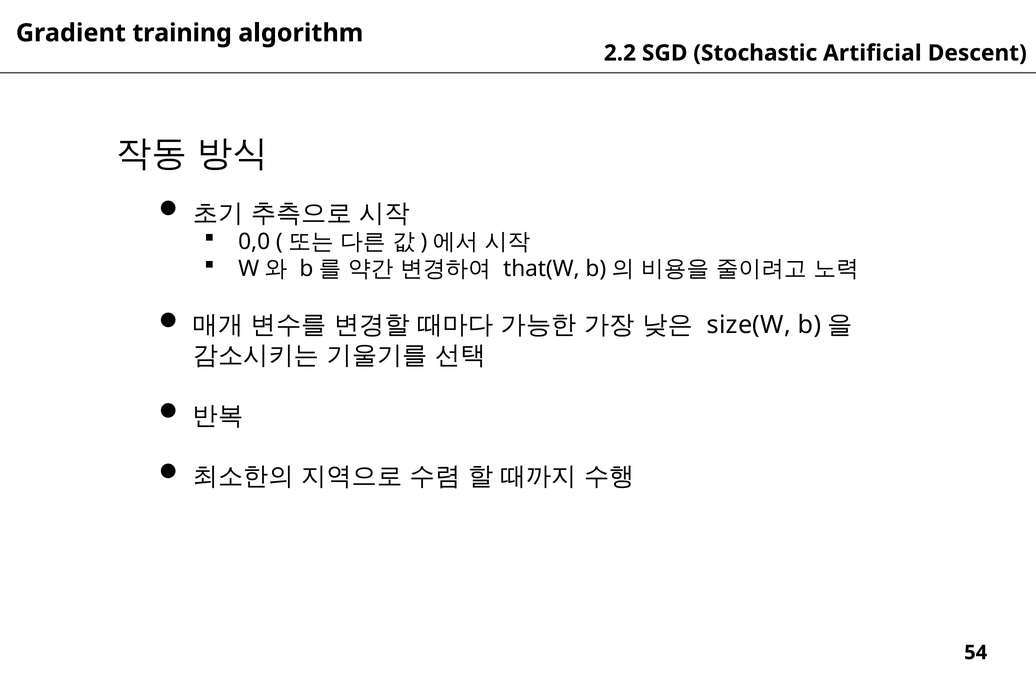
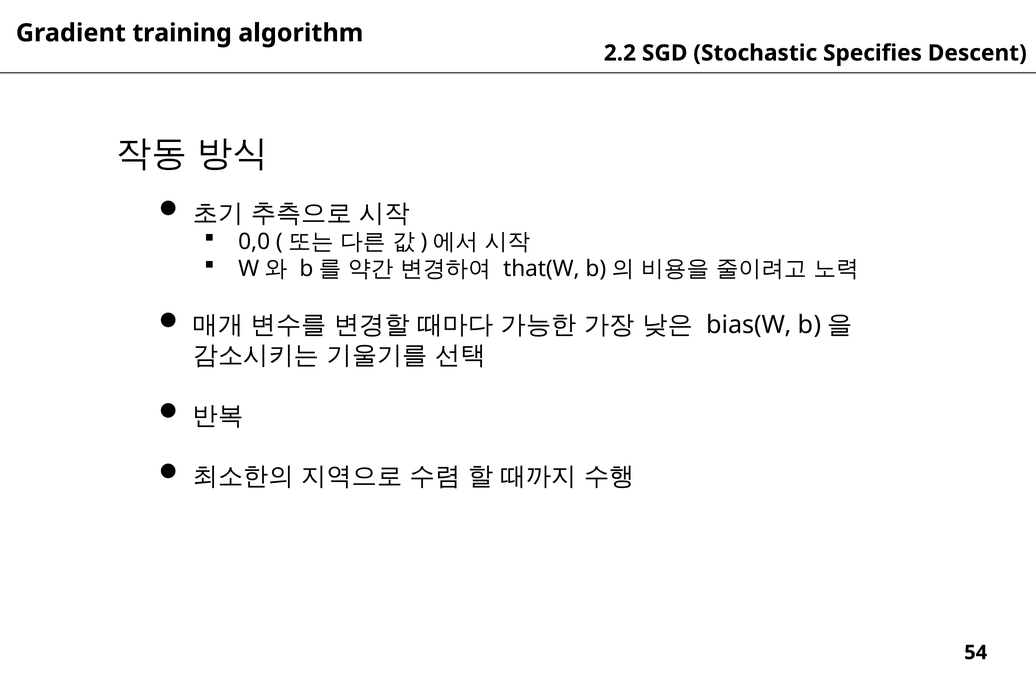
Artificial: Artificial -> Specifies (872, 53)
size(W: size(W -> bias(W (749, 325)
